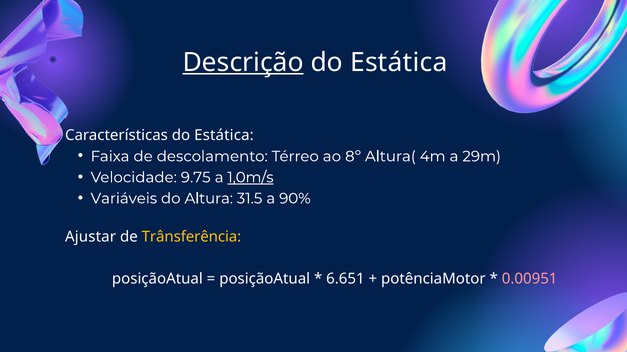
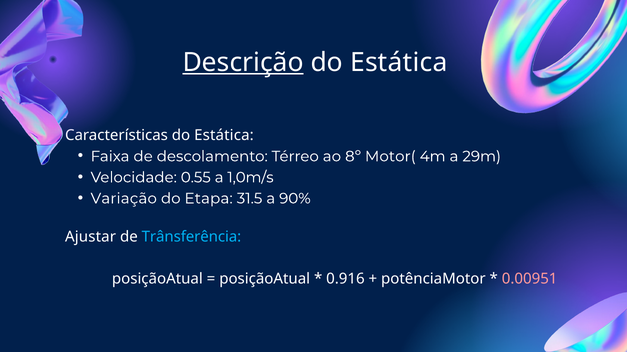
Altura(: Altura( -> Motor( (390, 157)
9.75: 9.75 -> 0.55 (196, 178)
1,0m/s underline: present -> none (250, 178)
Variáveis: Variáveis -> Variação (124, 199)
Altura: Altura -> Etapa (209, 199)
Trânsferência colour: yellow -> light blue (191, 237)
6.651: 6.651 -> 0.916 (345, 279)
